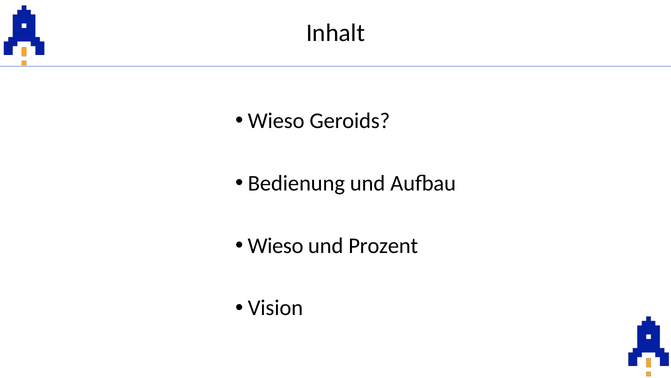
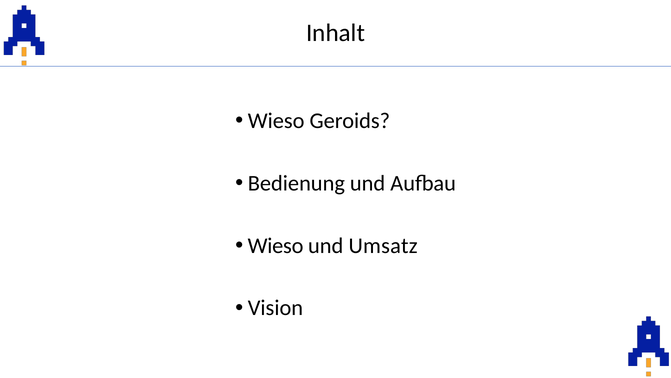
Prozent: Prozent -> Umsatz (383, 245)
